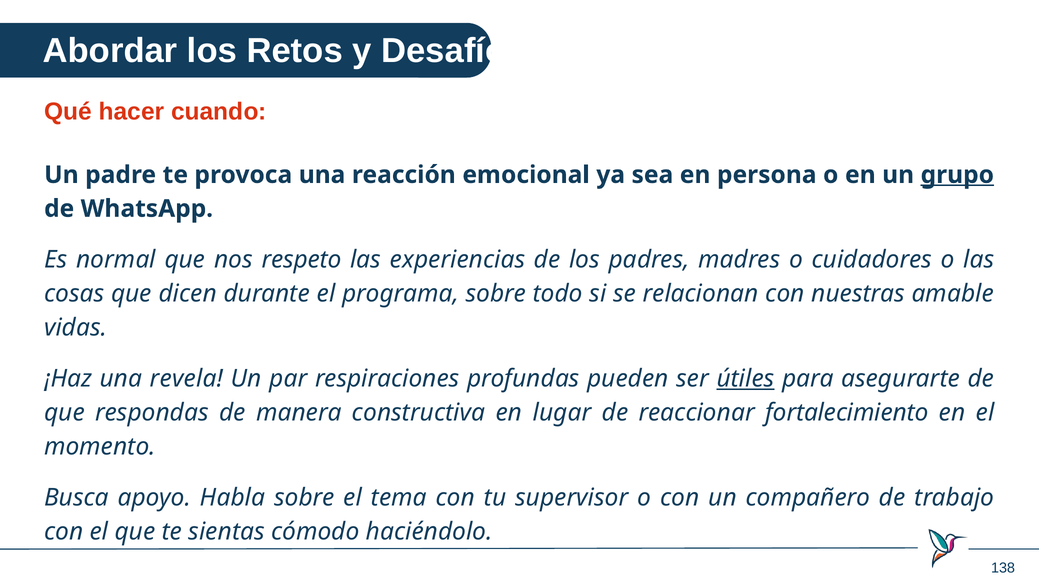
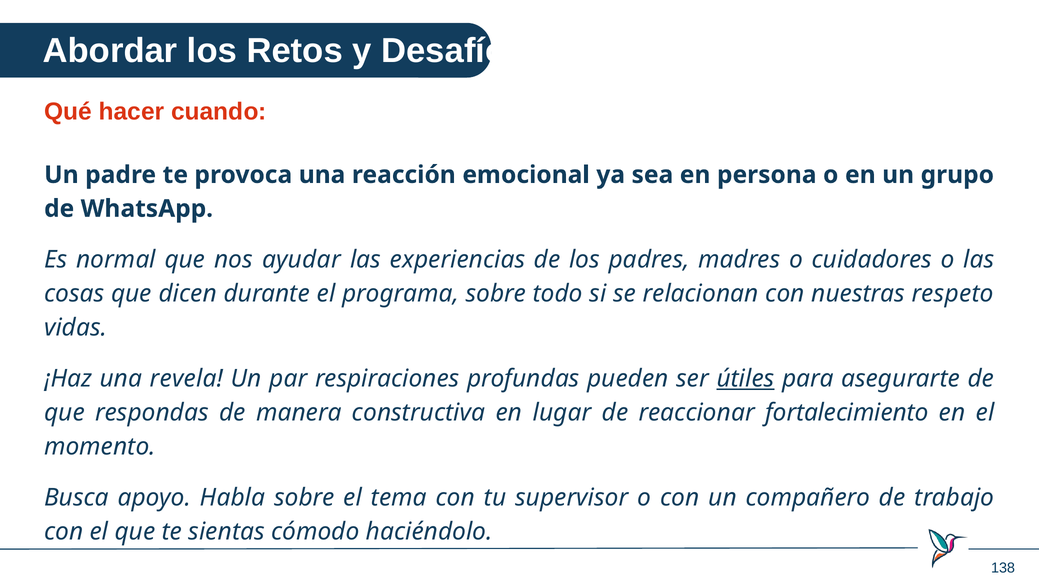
grupo underline: present -> none (957, 175)
respeto: respeto -> ayudar (301, 260)
amable: amable -> respeto (953, 293)
